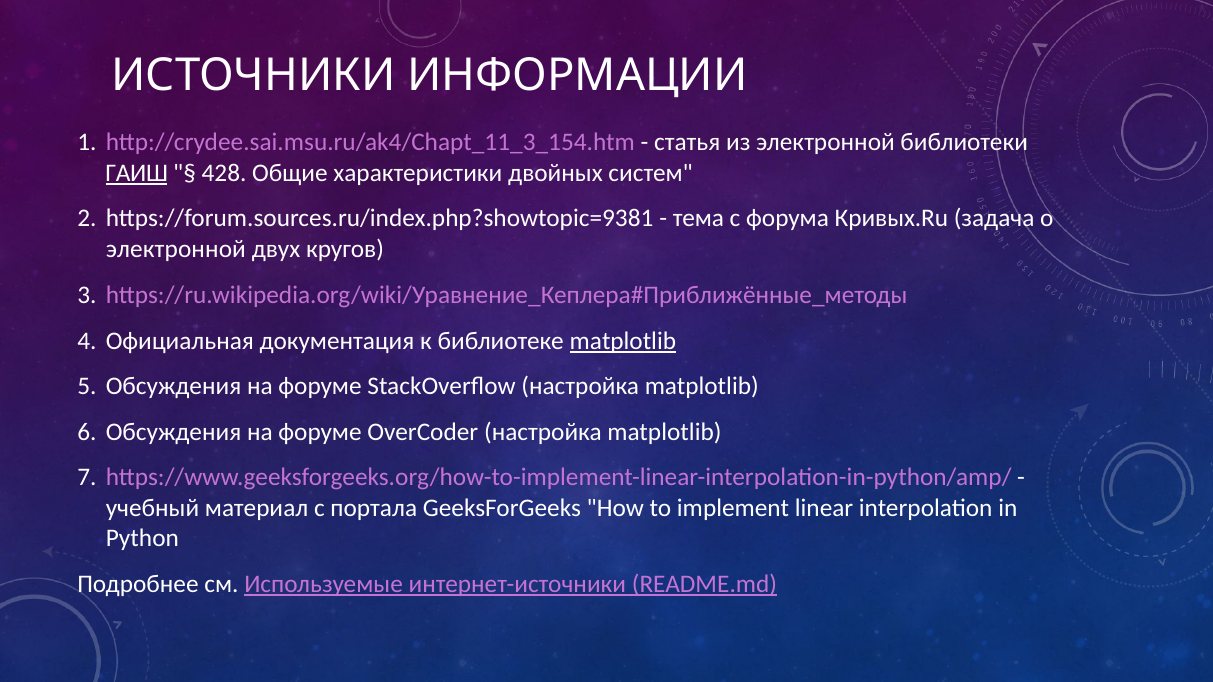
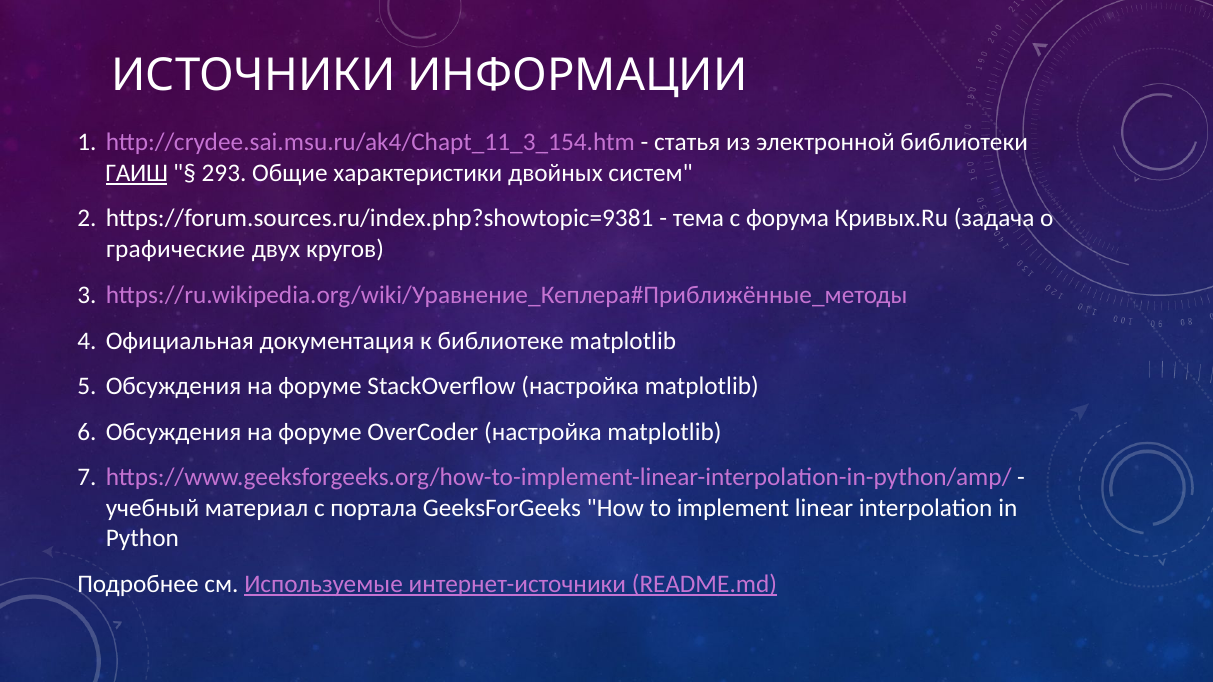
428: 428 -> 293 (224, 173)
электронной: электронной -> графические (176, 249)
matplotlib underline: present -> none (623, 341)
